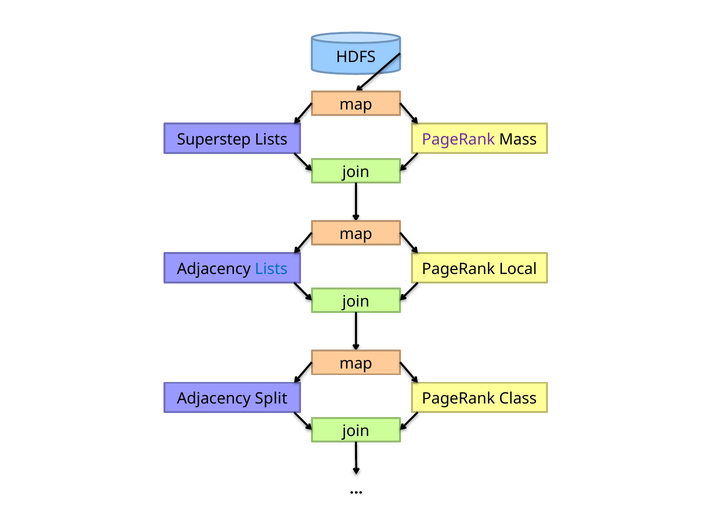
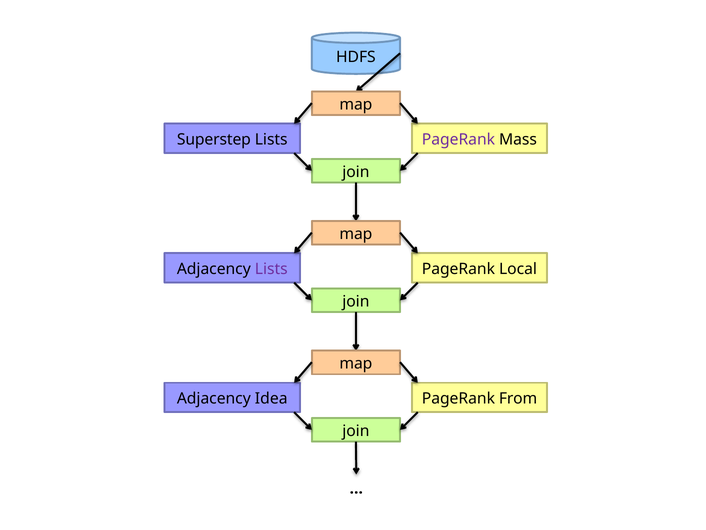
Lists colour: blue -> purple (271, 269)
Split: Split -> Idea (271, 398)
Class: Class -> From (518, 398)
